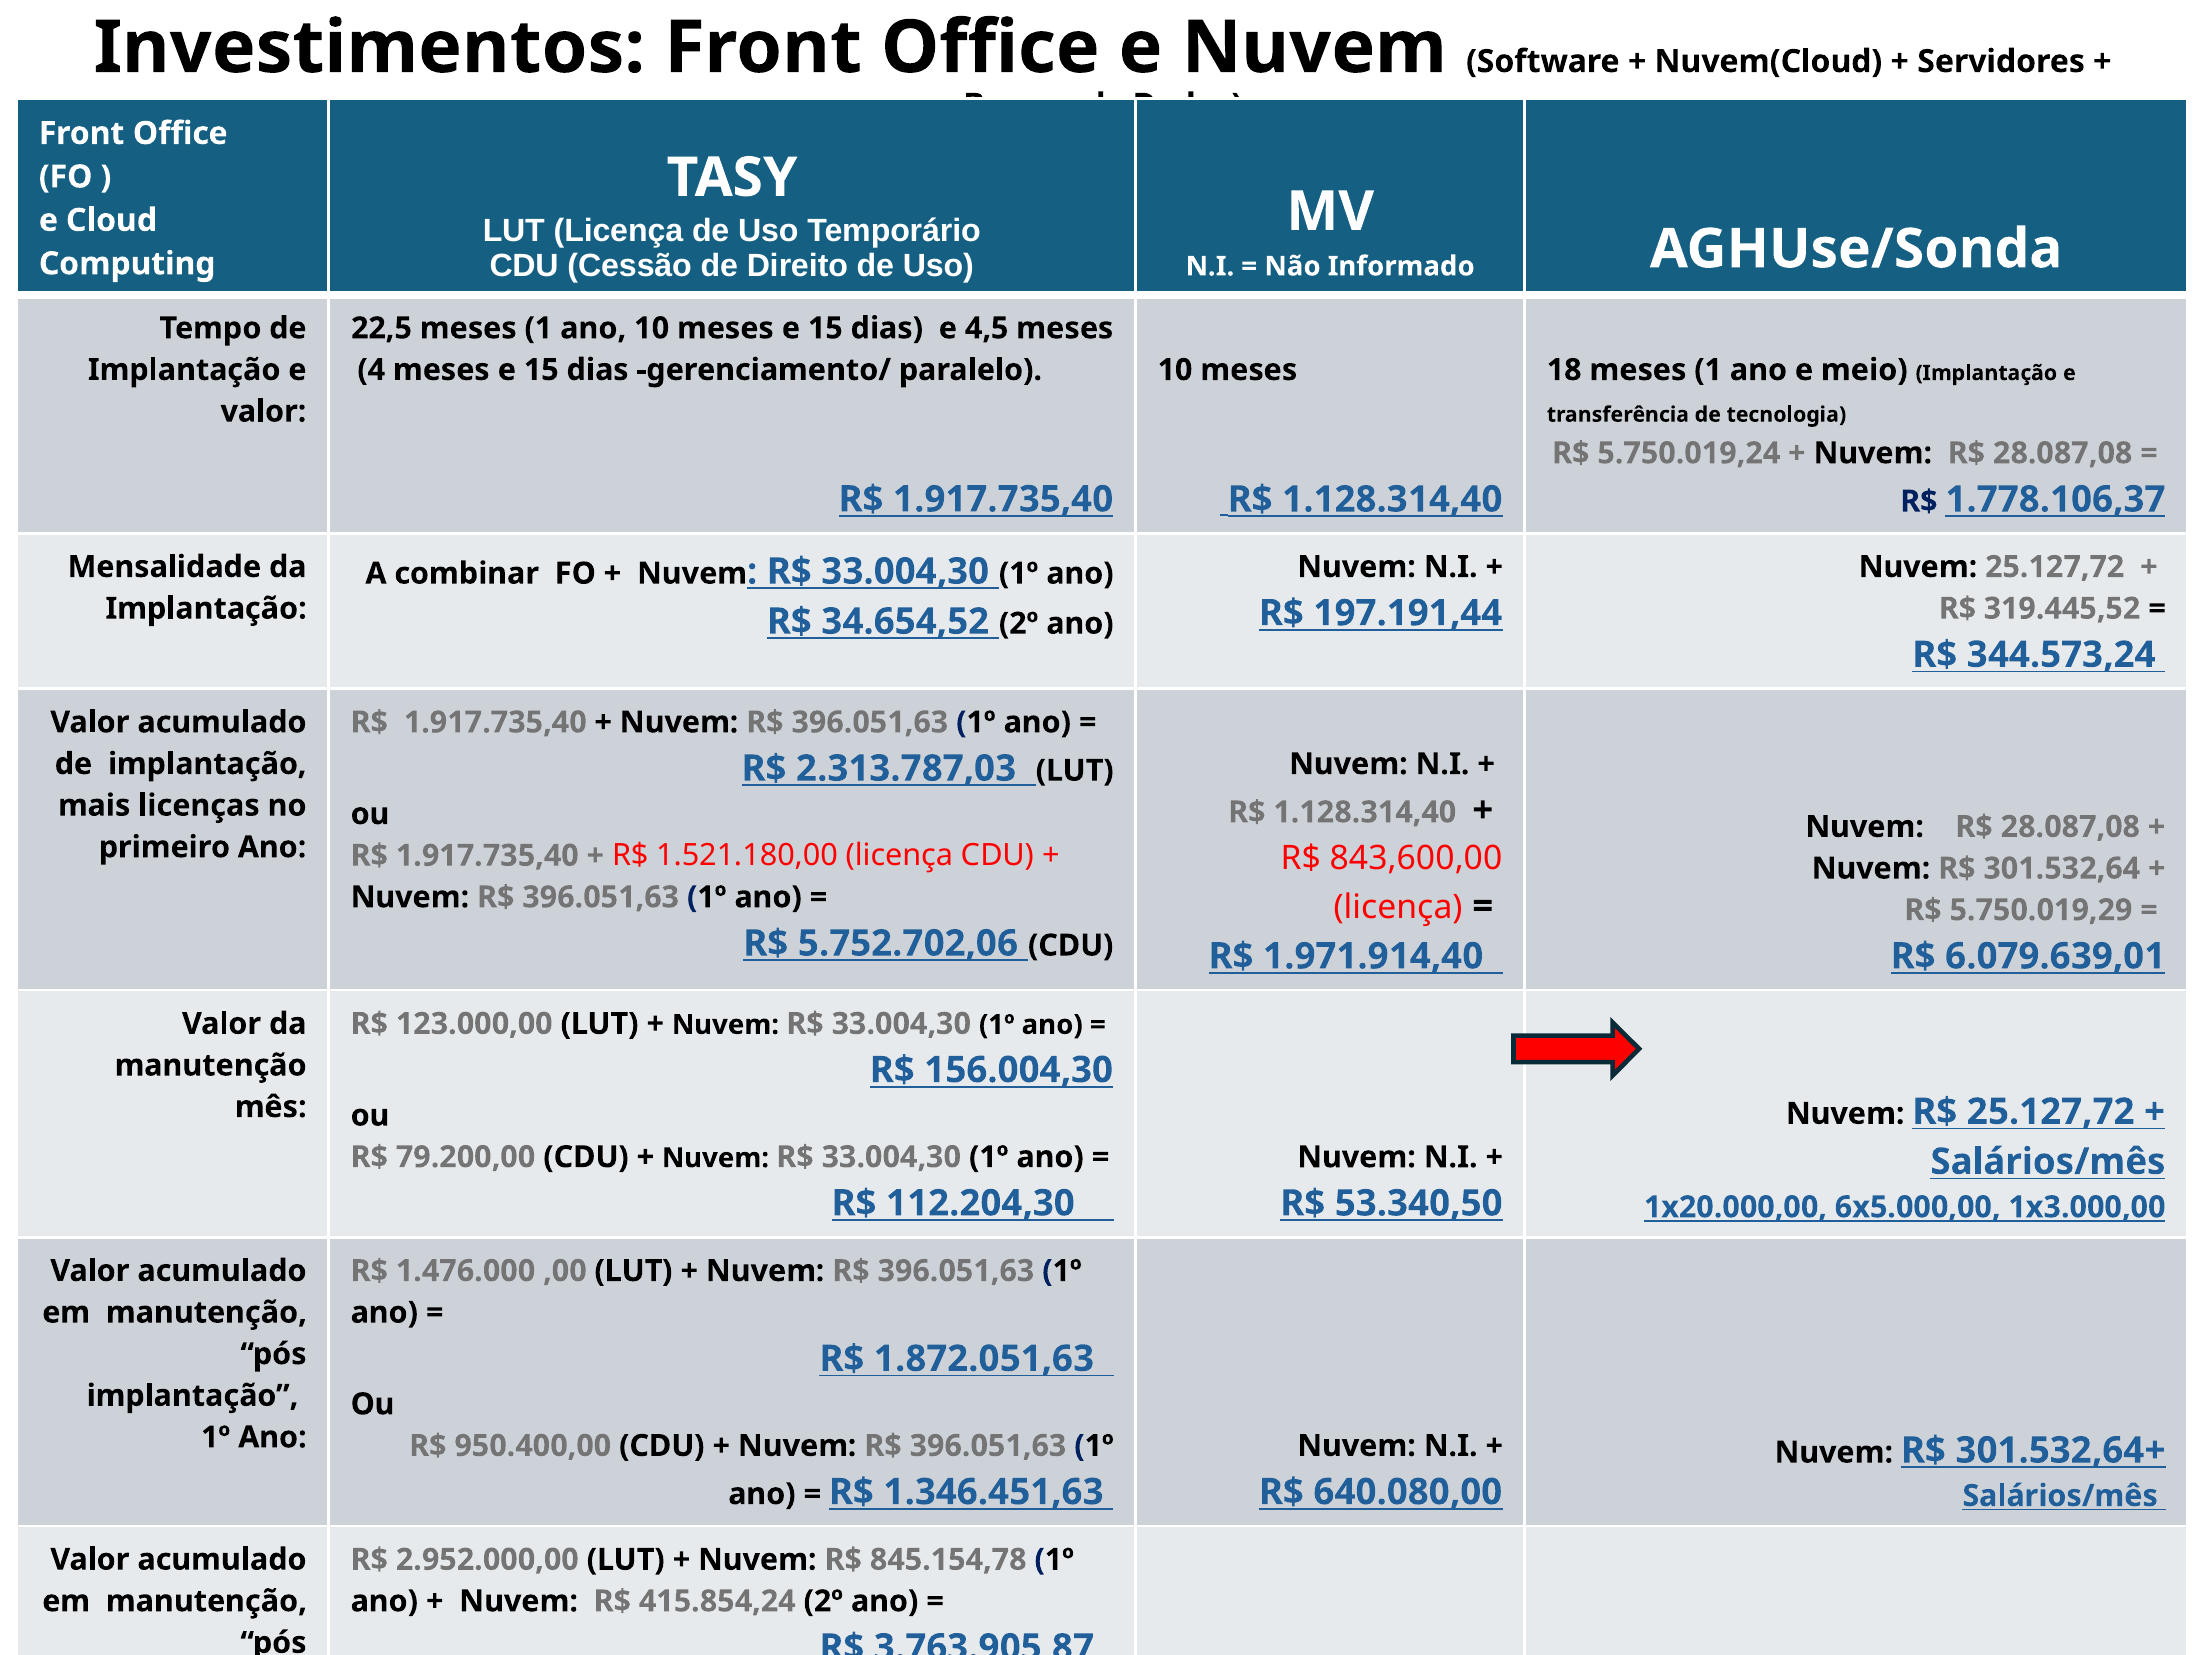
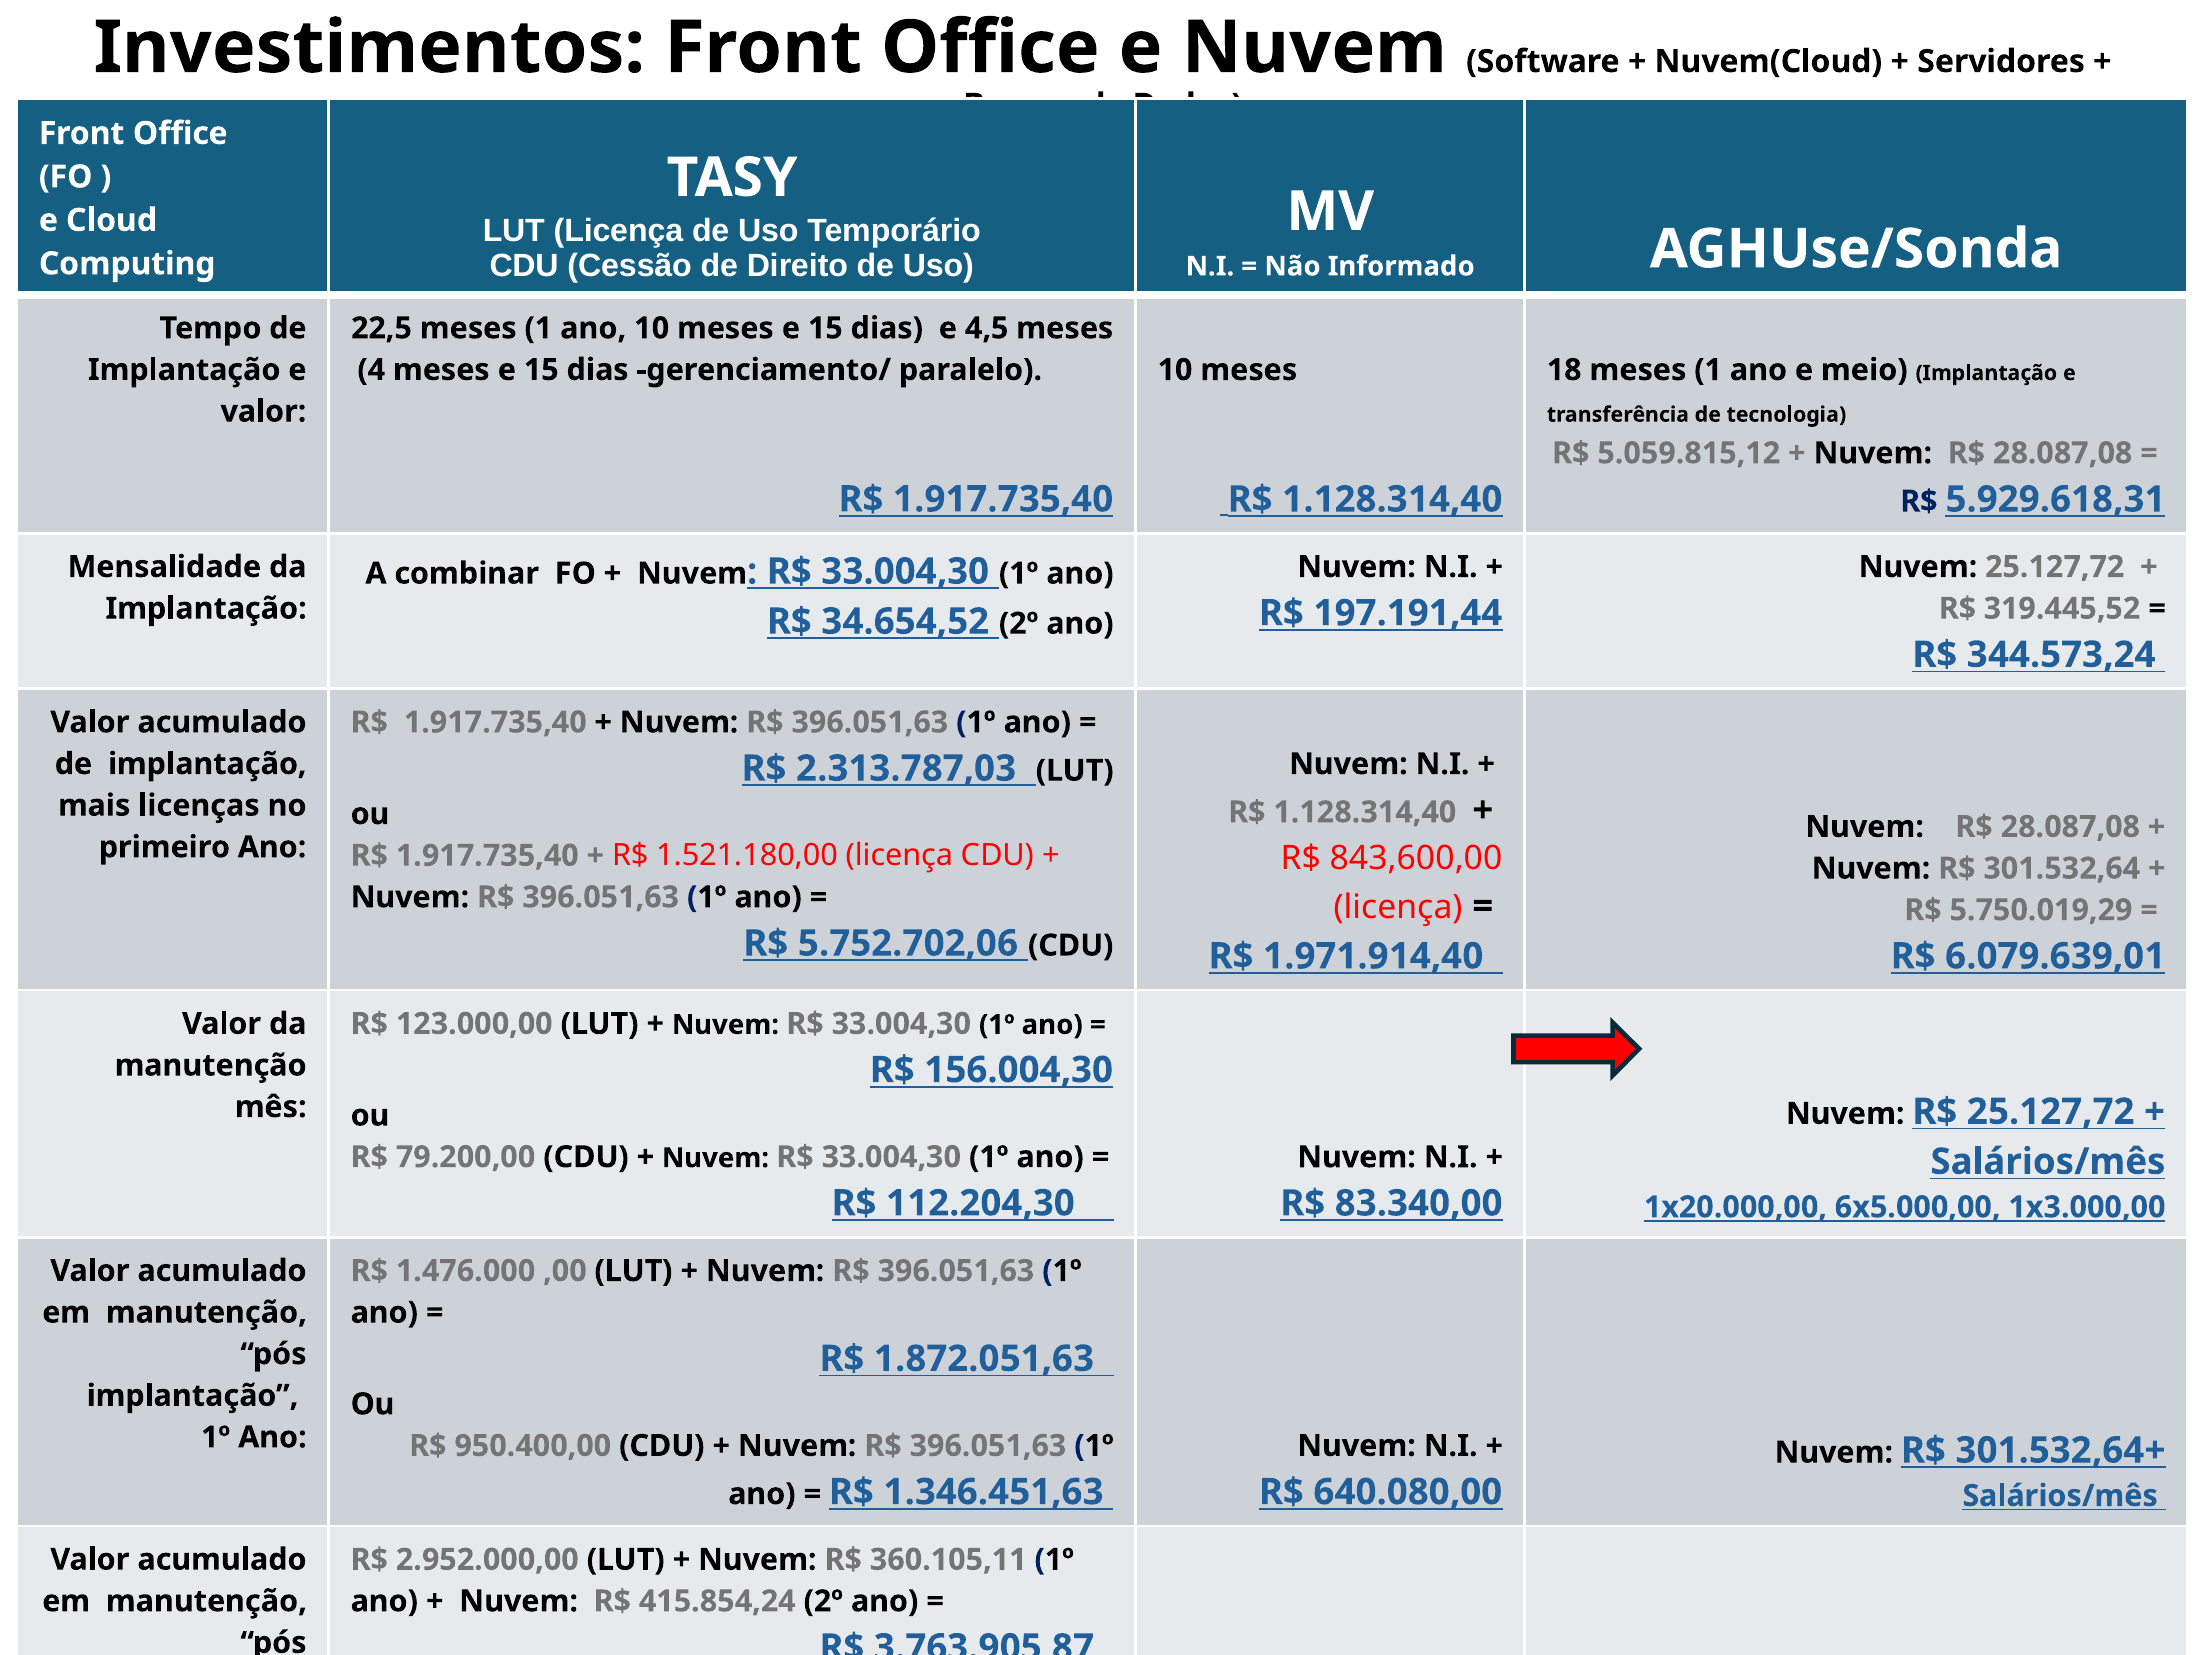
5.750.019,24: 5.750.019,24 -> 5.059.815,12 (1689, 453)
1.778.106,37: 1.778.106,37 -> 5.929.618,31 (2055, 499)
53.340,50: 53.340,50 -> 83.340,00 (1419, 1203)
845.154,78: 845.154,78 -> 360.105,11 (948, 1559)
